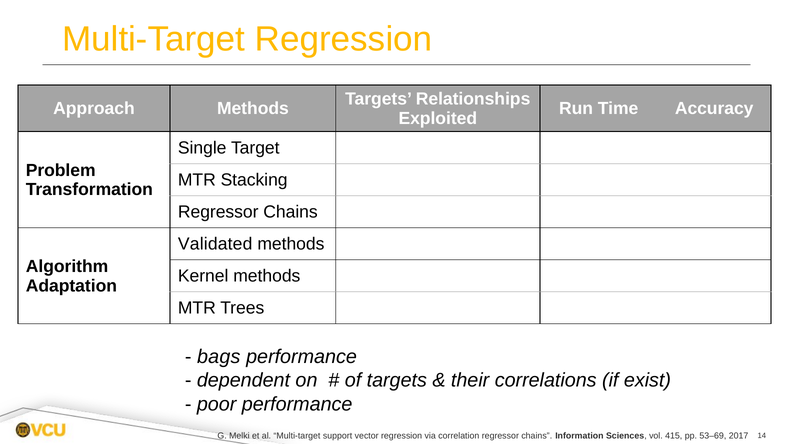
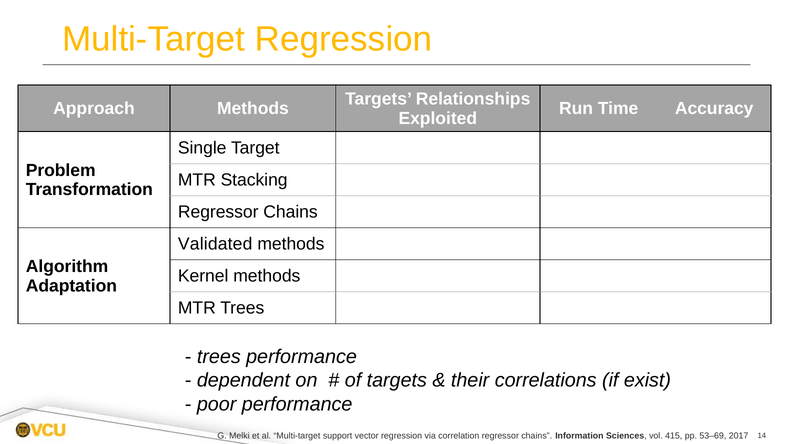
bags: bags -> trees (219, 357)
